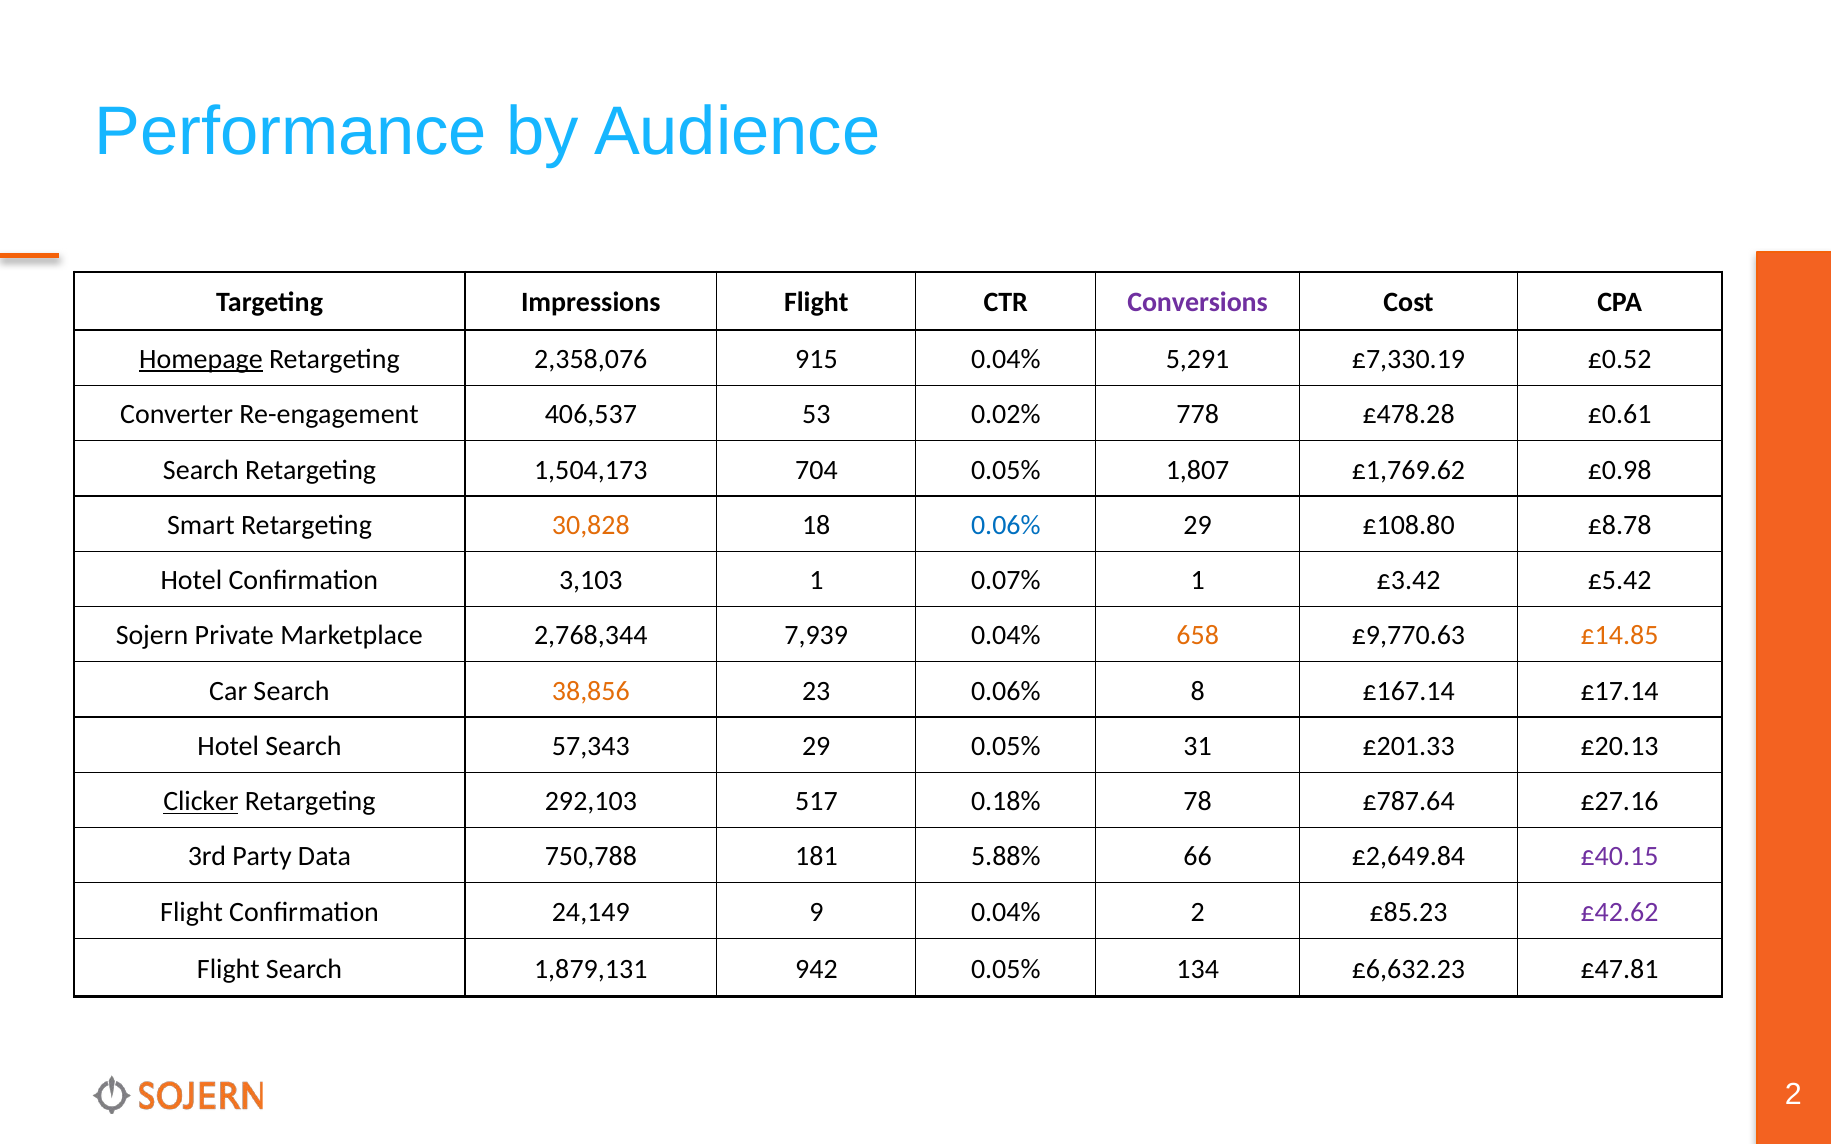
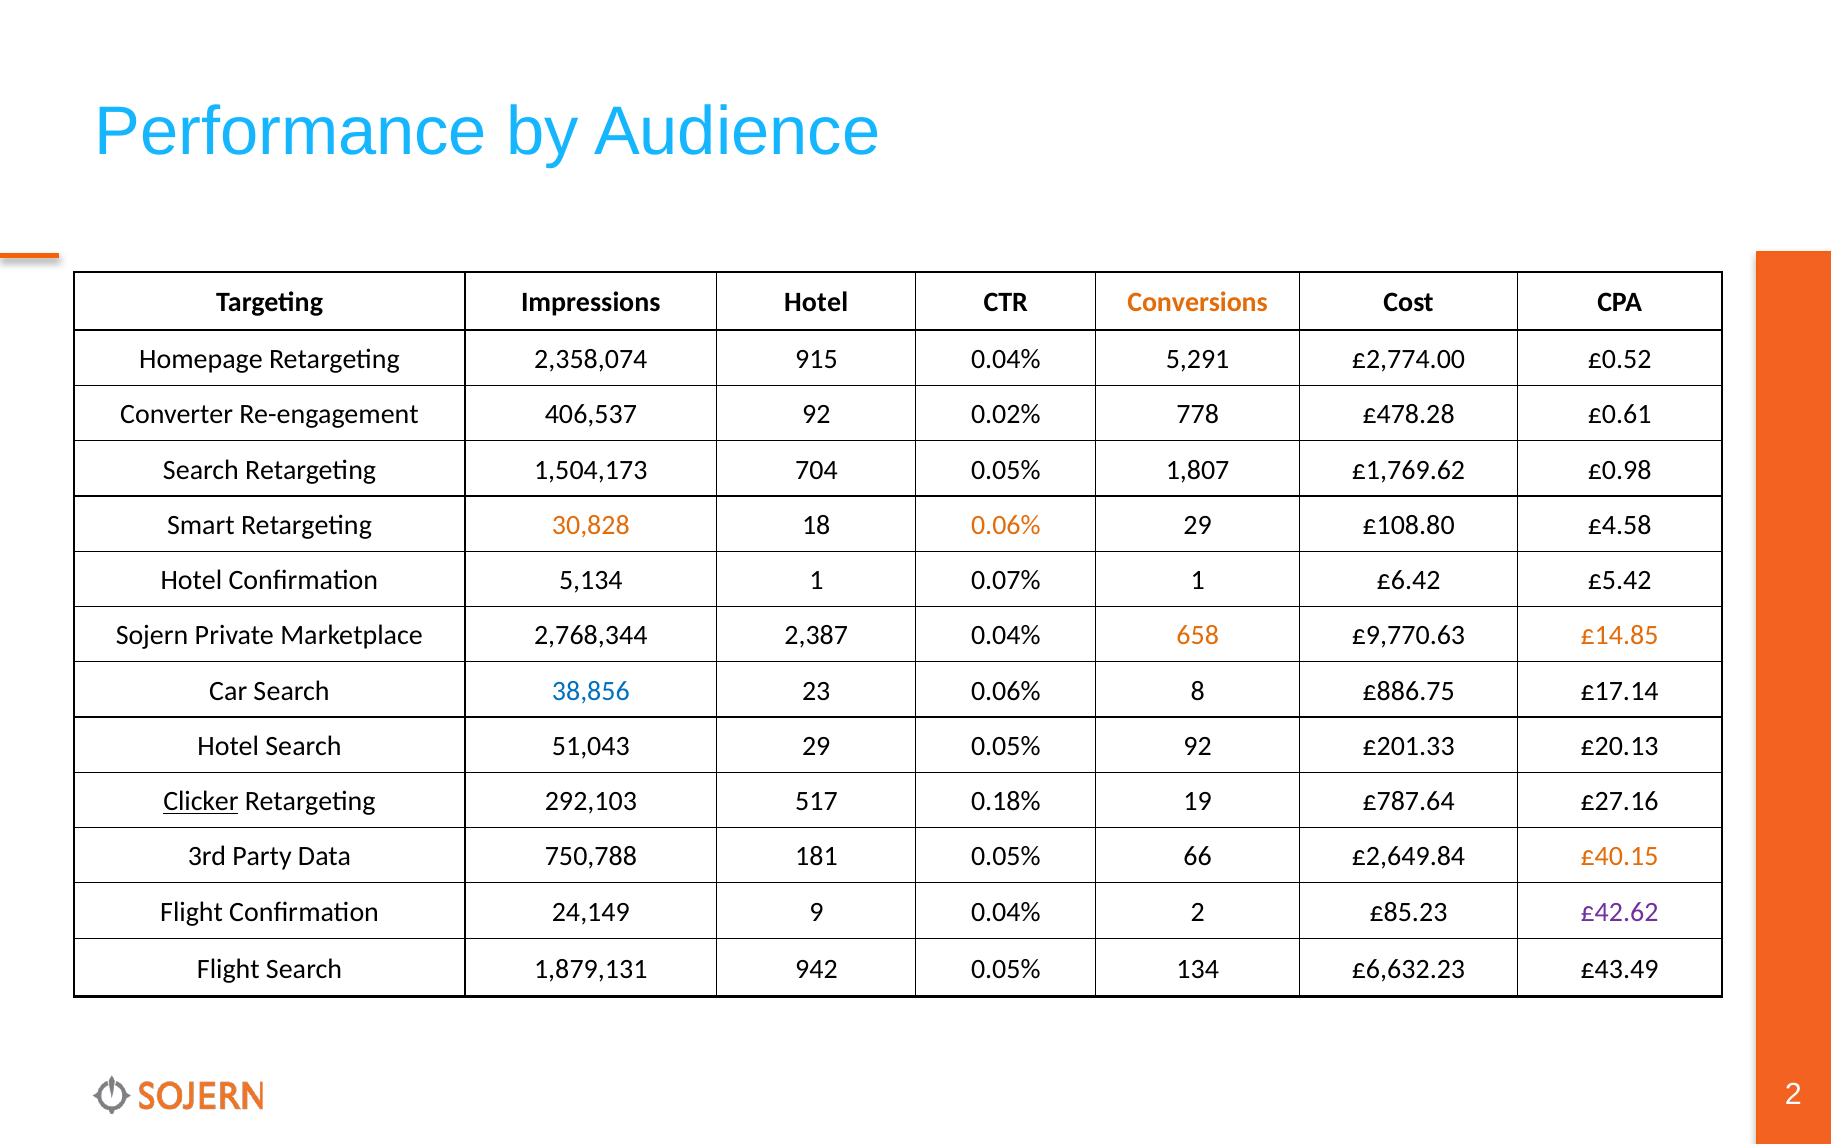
Impressions Flight: Flight -> Hotel (816, 303)
Conversions colour: purple -> orange (1198, 303)
Homepage underline: present -> none (201, 359)
2,358,076: 2,358,076 -> 2,358,074 (591, 359)
£7,330.19: £7,330.19 -> £2,774.00 (1408, 359)
406,537 53: 53 -> 92 (816, 415)
0.06% colour: blue -> orange (1006, 525)
£8.78: £8.78 -> £4.58 (1620, 525)
3,103: 3,103 -> 5,134 (591, 581)
£3.42: £3.42 -> £6.42 (1409, 581)
7,939: 7,939 -> 2,387 (816, 636)
38,856 colour: orange -> blue (591, 691)
£167.14: £167.14 -> £886.75 (1409, 691)
57,343: 57,343 -> 51,043 (591, 746)
0.05% 31: 31 -> 92 (1198, 746)
78: 78 -> 19 (1198, 802)
181 5.88%: 5.88% -> 0.05% (1006, 857)
£40.15 colour: purple -> orange (1620, 857)
£47.81: £47.81 -> £43.49 (1620, 969)
